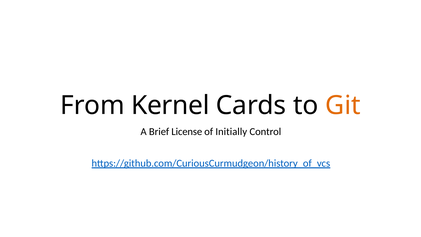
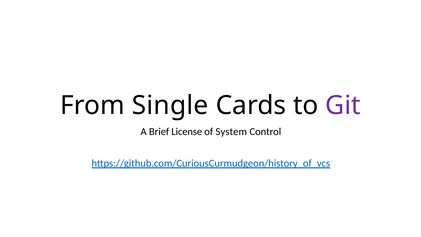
Kernel: Kernel -> Single (170, 105)
Git colour: orange -> purple (343, 105)
Initially: Initially -> System (231, 132)
